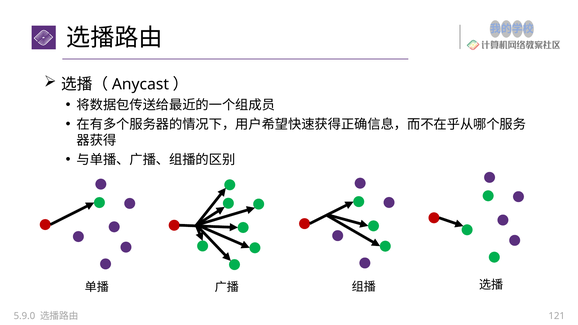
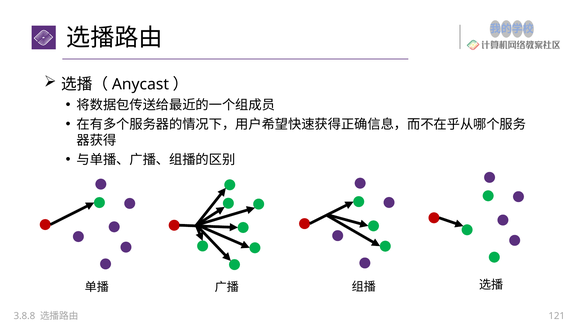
5.9.0: 5.9.0 -> 3.8.8 (24, 316)
